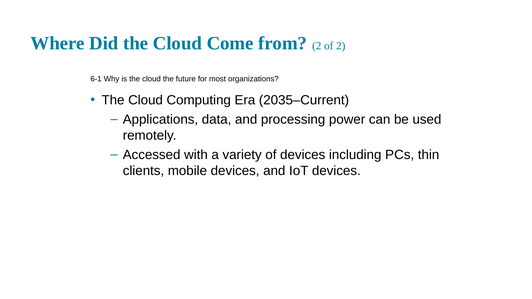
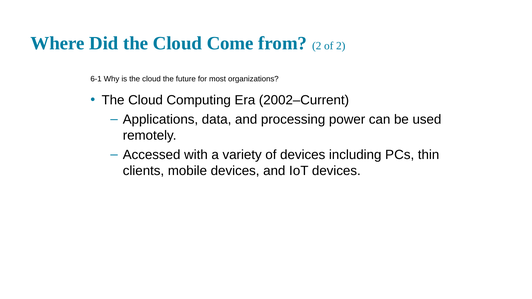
2035–Current: 2035–Current -> 2002–Current (304, 100)
